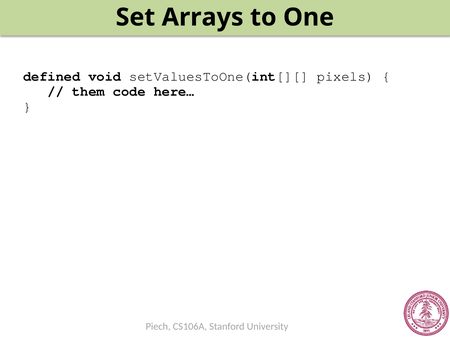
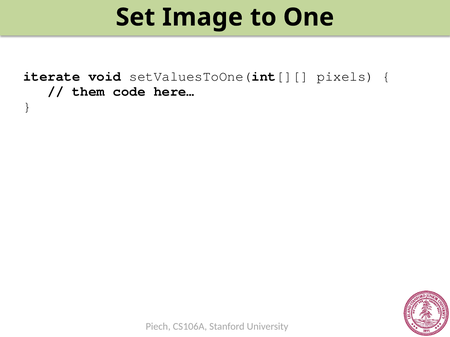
Arrays: Arrays -> Image (203, 17)
defined: defined -> iterate (52, 76)
